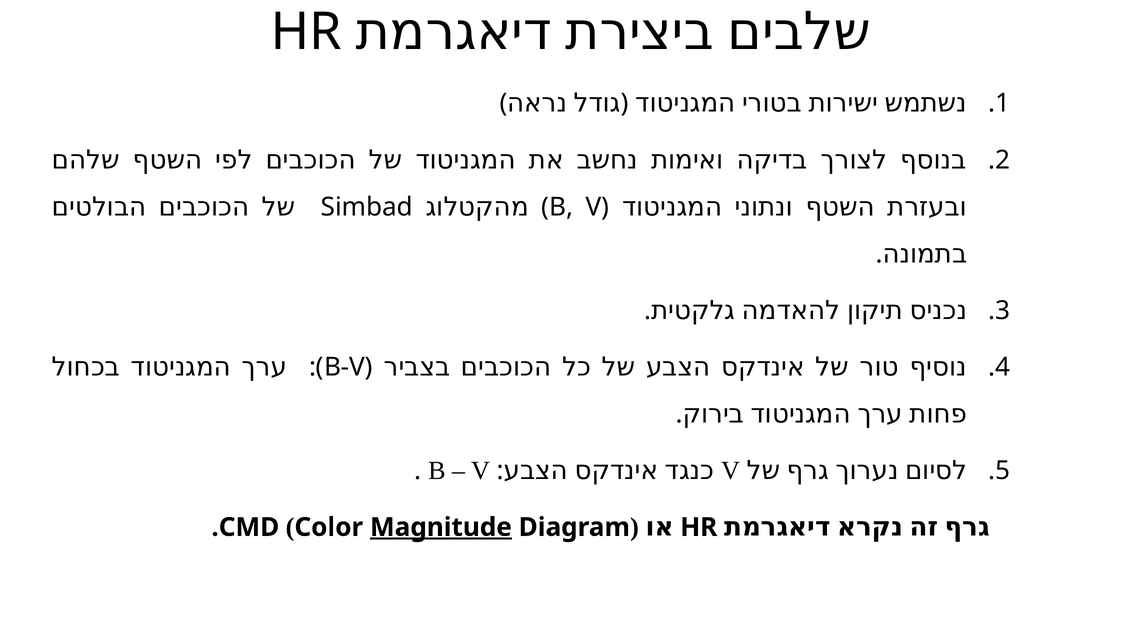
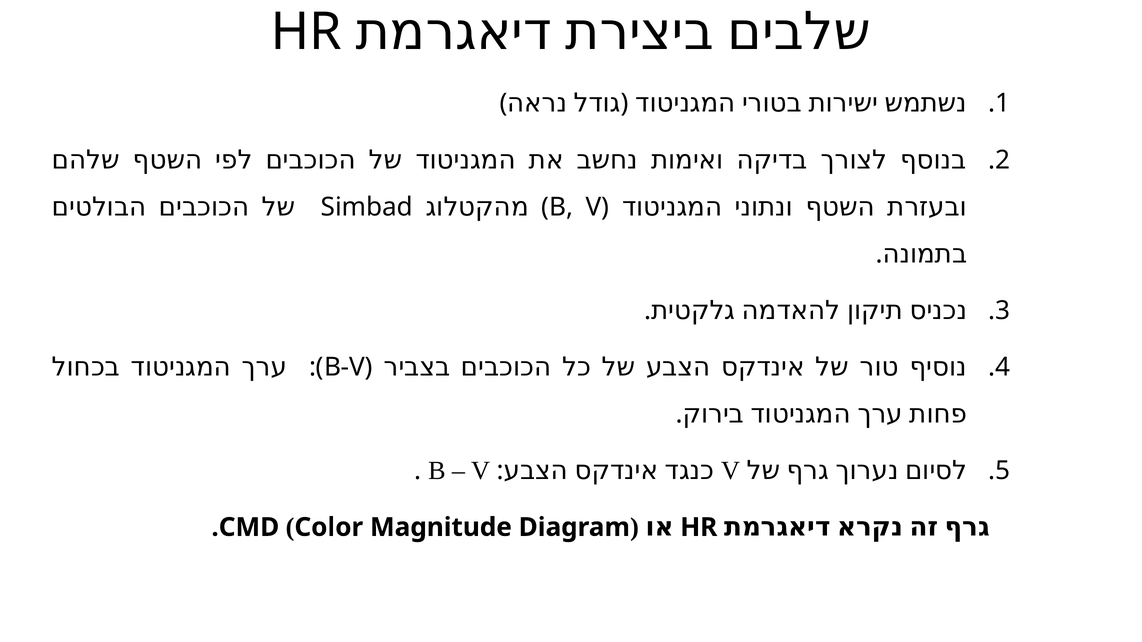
Magnitude underline: present -> none (441, 528)
